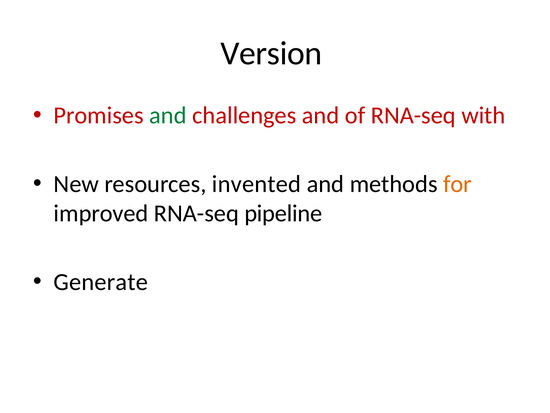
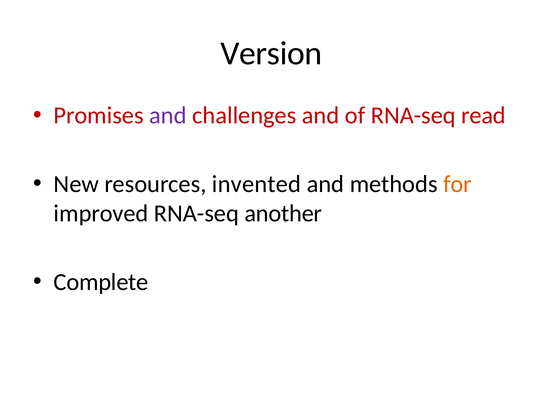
and colour: green -> purple (168, 115)
with: with -> read (483, 115)
pipeline: pipeline -> another (283, 213)
Generate: Generate -> Complete (101, 282)
